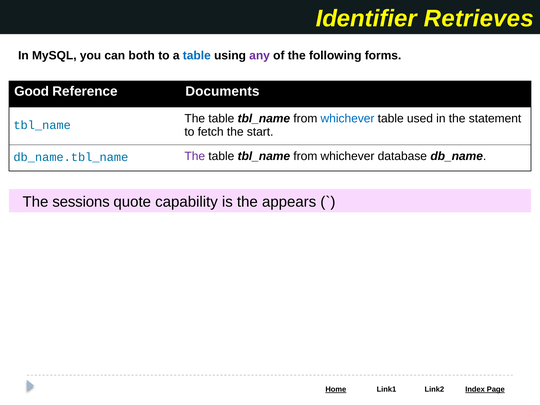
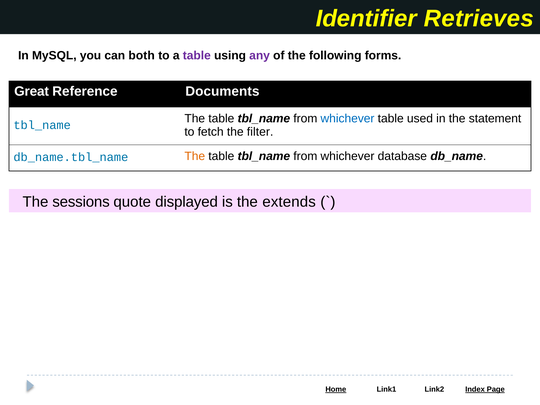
table colour: blue -> purple (197, 56)
Good: Good -> Great (32, 91)
start: start -> filter (260, 132)
The colour: purple -> orange (195, 156)
capability: capability -> displayed (187, 202)
appears: appears -> extends (289, 202)
